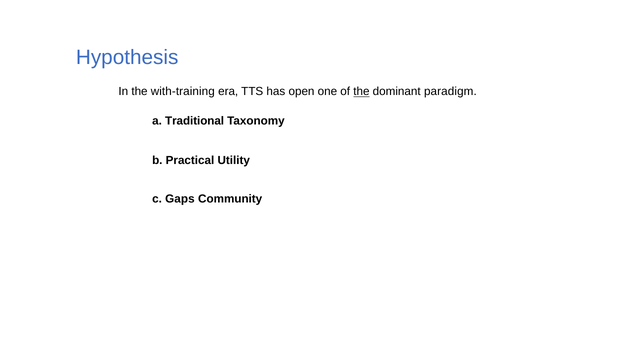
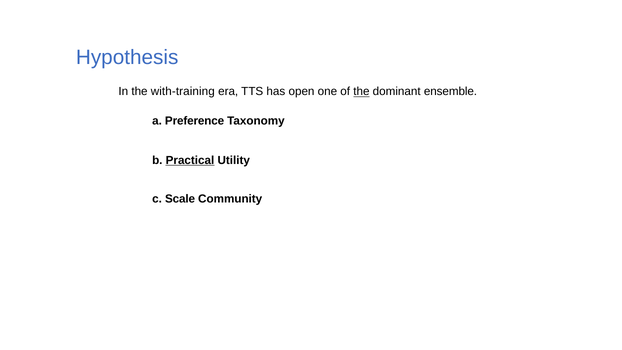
paradigm: paradigm -> ensemble (451, 92)
Traditional: Traditional -> Preference (195, 121)
Practical underline: none -> present (190, 160)
Gaps: Gaps -> Scale (180, 199)
